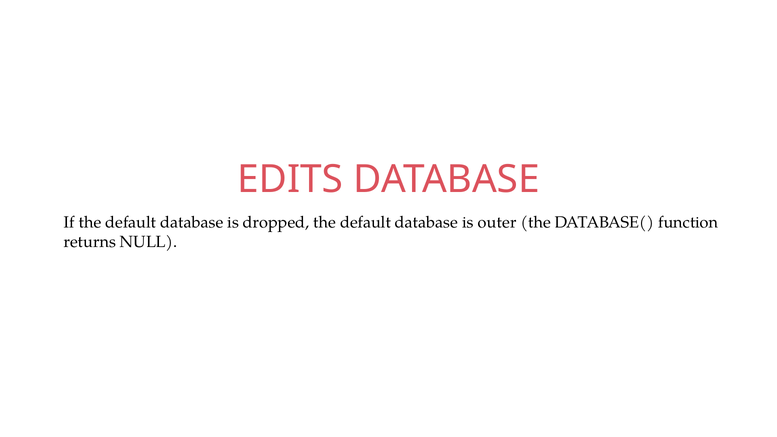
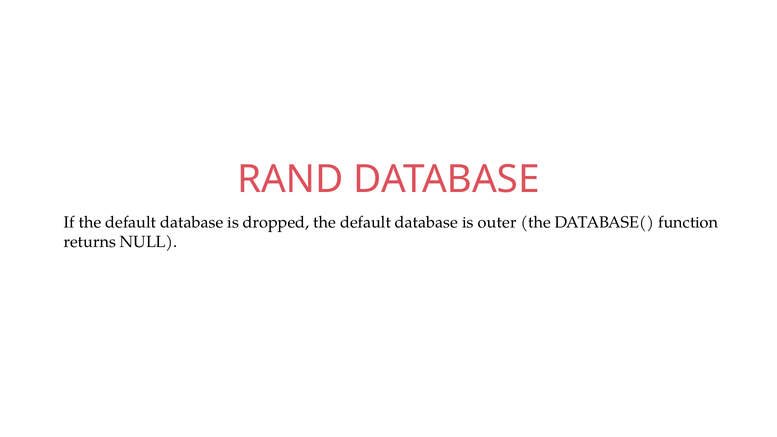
EDITS: EDITS -> RAND (290, 179)
